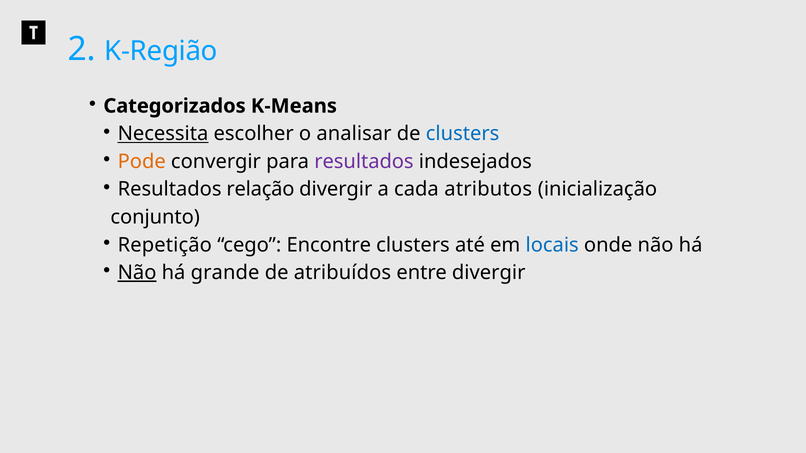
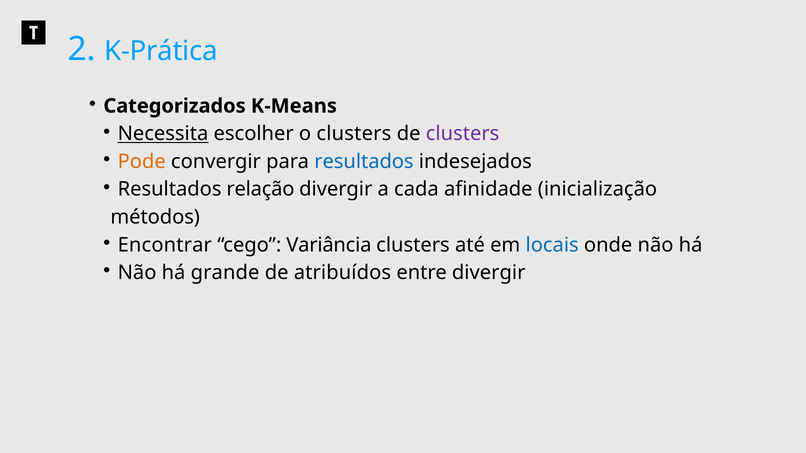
K-Região: K-Região -> K-Prática (161, 51)
o analisar: analisar -> clusters (354, 134)
clusters colour: blue -> purple (463, 134)
resultados colour: purple -> blue (364, 162)
atributos: atributos -> afinidade (488, 189)
conjunto: conjunto -> métodos (155, 217)
Repetição: Repetição -> Encontrar (165, 245)
Encontre: Encontre -> Variância (329, 245)
Não underline: present -> none (137, 273)
